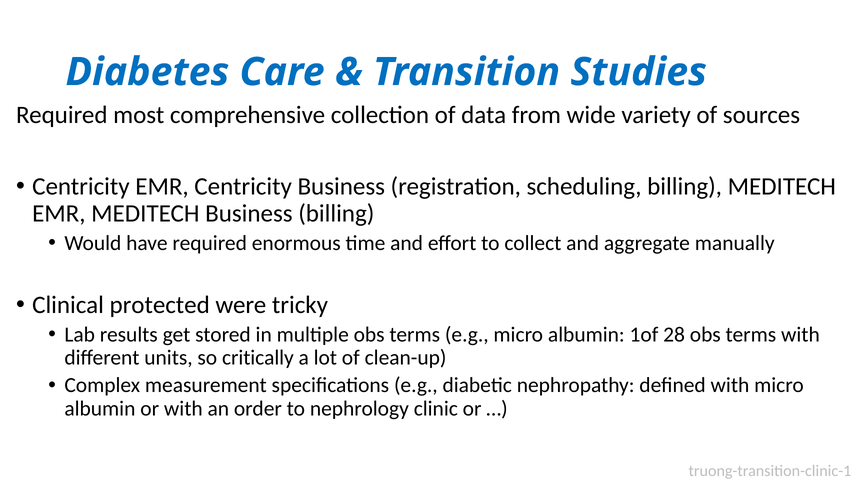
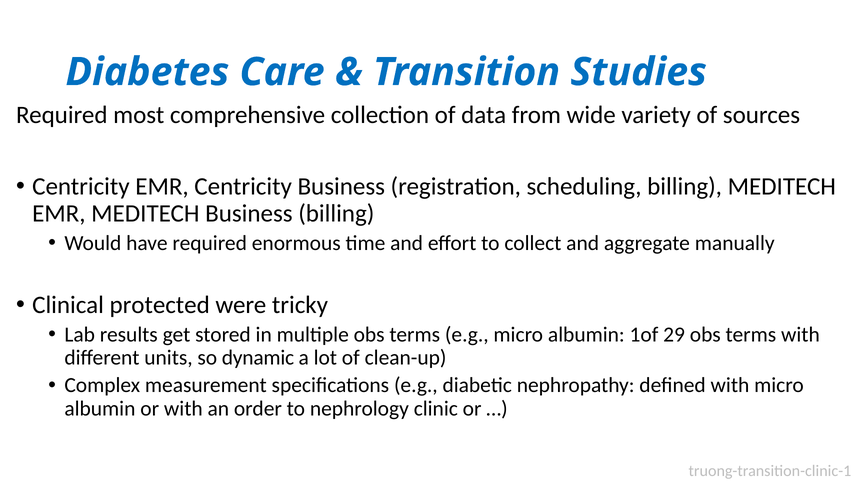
28: 28 -> 29 (674, 335)
critically: critically -> dynamic (258, 358)
